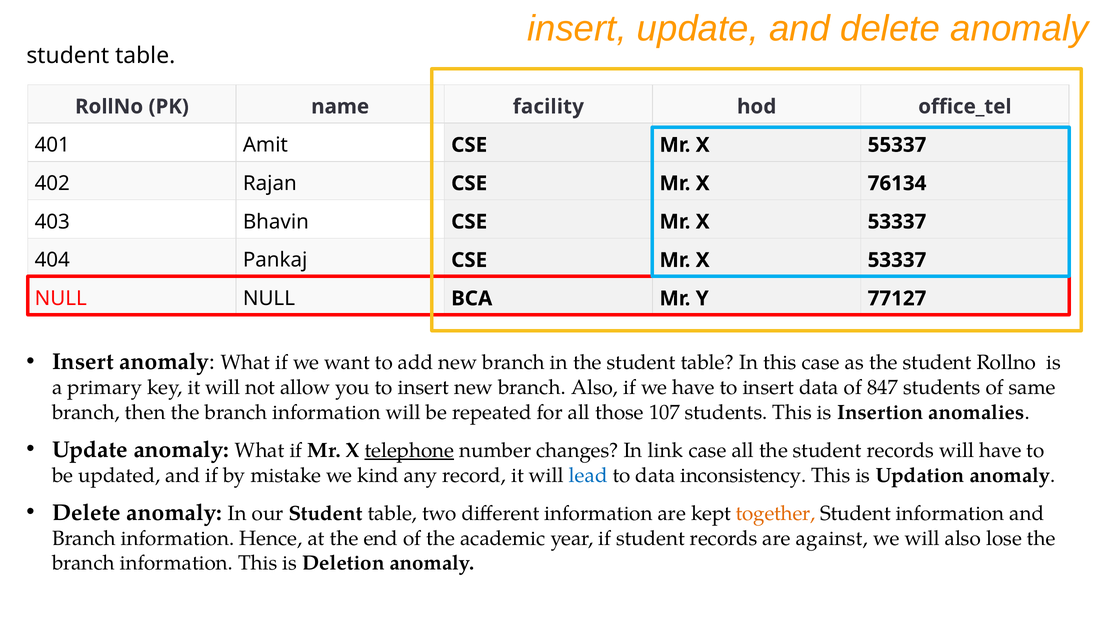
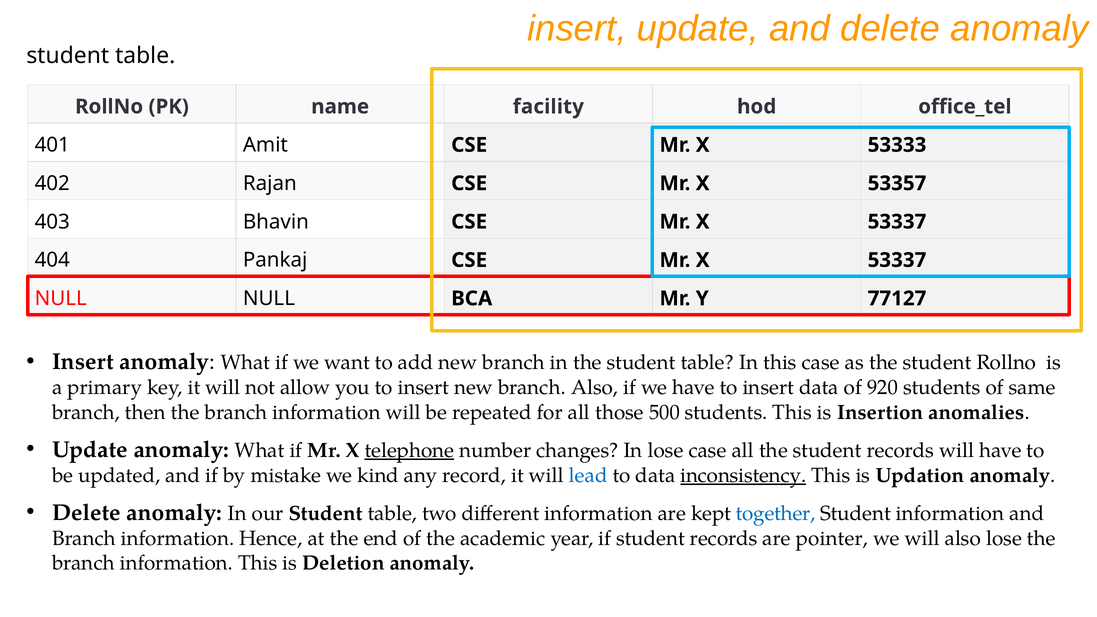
55337: 55337 -> 53333 (897, 145)
76134: 76134 -> 53357 (897, 183)
847: 847 -> 920 (883, 388)
107: 107 -> 500 (664, 412)
In link: link -> lose (665, 450)
inconsistency underline: none -> present (743, 475)
together colour: orange -> blue (776, 513)
against: against -> pointer (832, 539)
